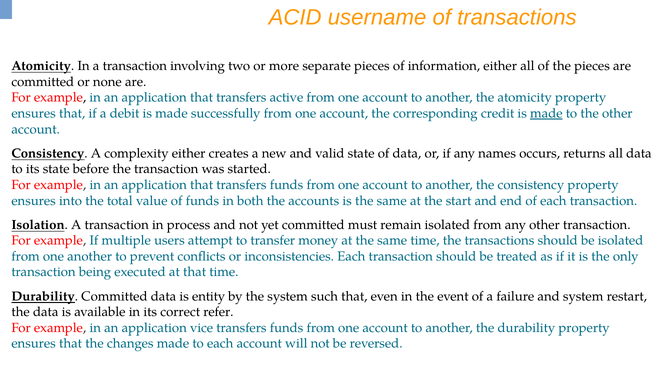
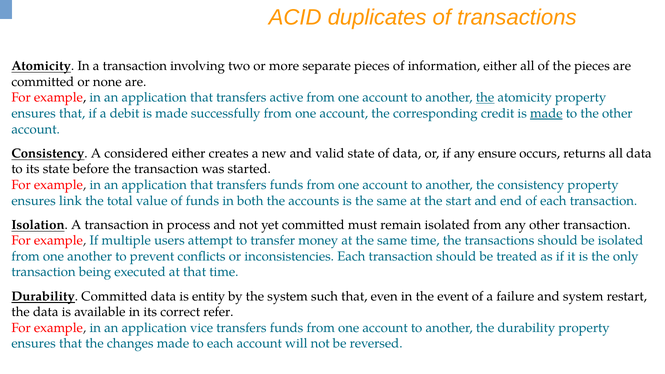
username: username -> duplicates (377, 17)
the underline: none -> present (485, 98)
complexity: complexity -> considered (136, 153)
names: names -> ensure (497, 153)
into: into -> link (70, 201)
